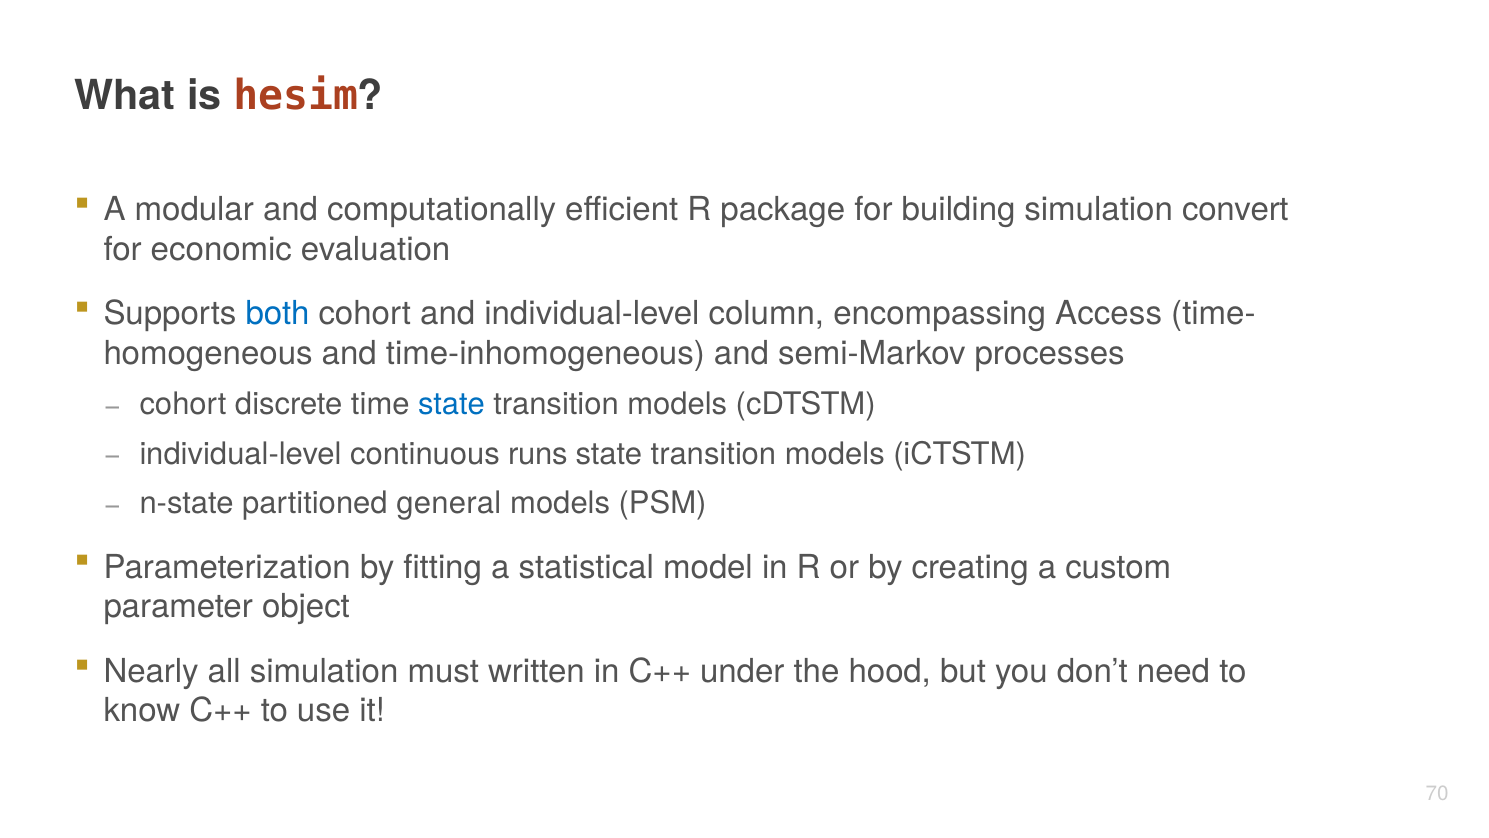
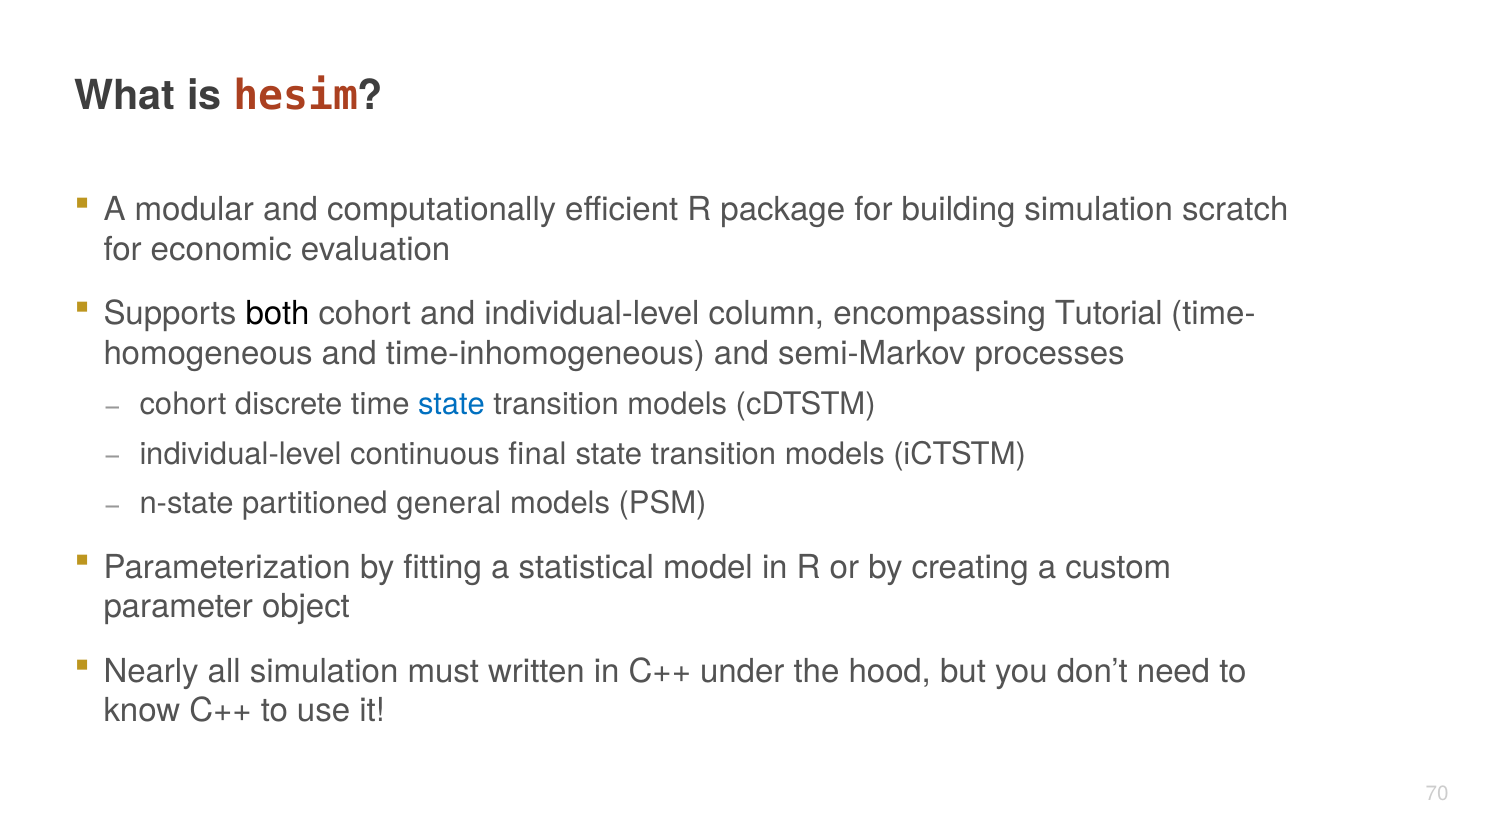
convert: convert -> scratch (1235, 210)
both colour: blue -> black (278, 314)
Access: Access -> Tutorial (1109, 314)
runs: runs -> final (538, 454)
